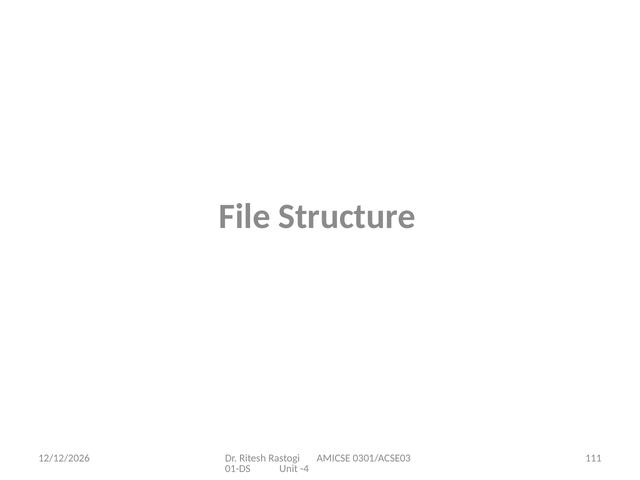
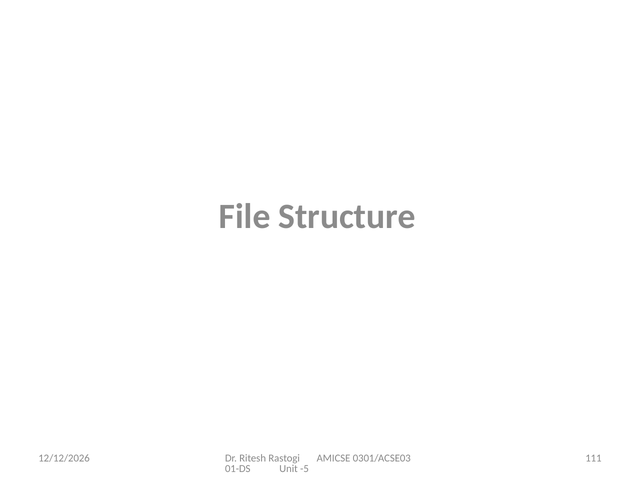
-4: -4 -> -5 (304, 469)
